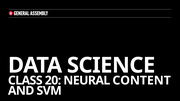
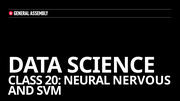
CONTENT: CONTENT -> NERVOUS (142, 81)
